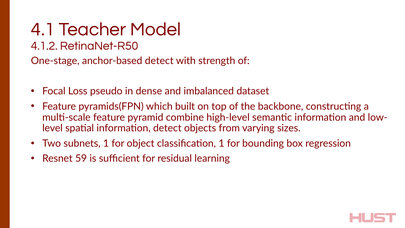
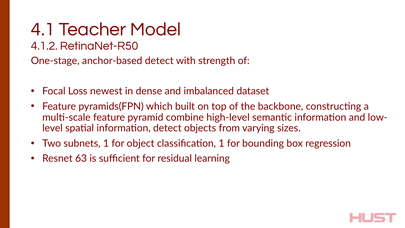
pseudo: pseudo -> newest (106, 91)
59: 59 -> 63 (81, 158)
